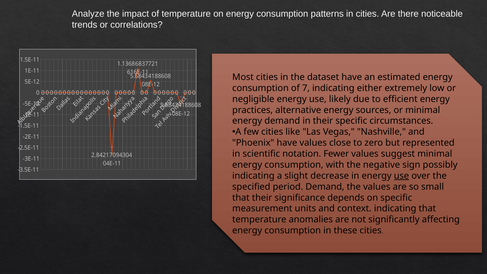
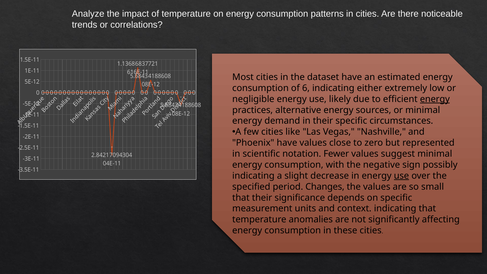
7: 7 -> 6 (306, 88)
energy underline: none -> present (435, 99)
period Demand: Demand -> Changes (325, 187)
